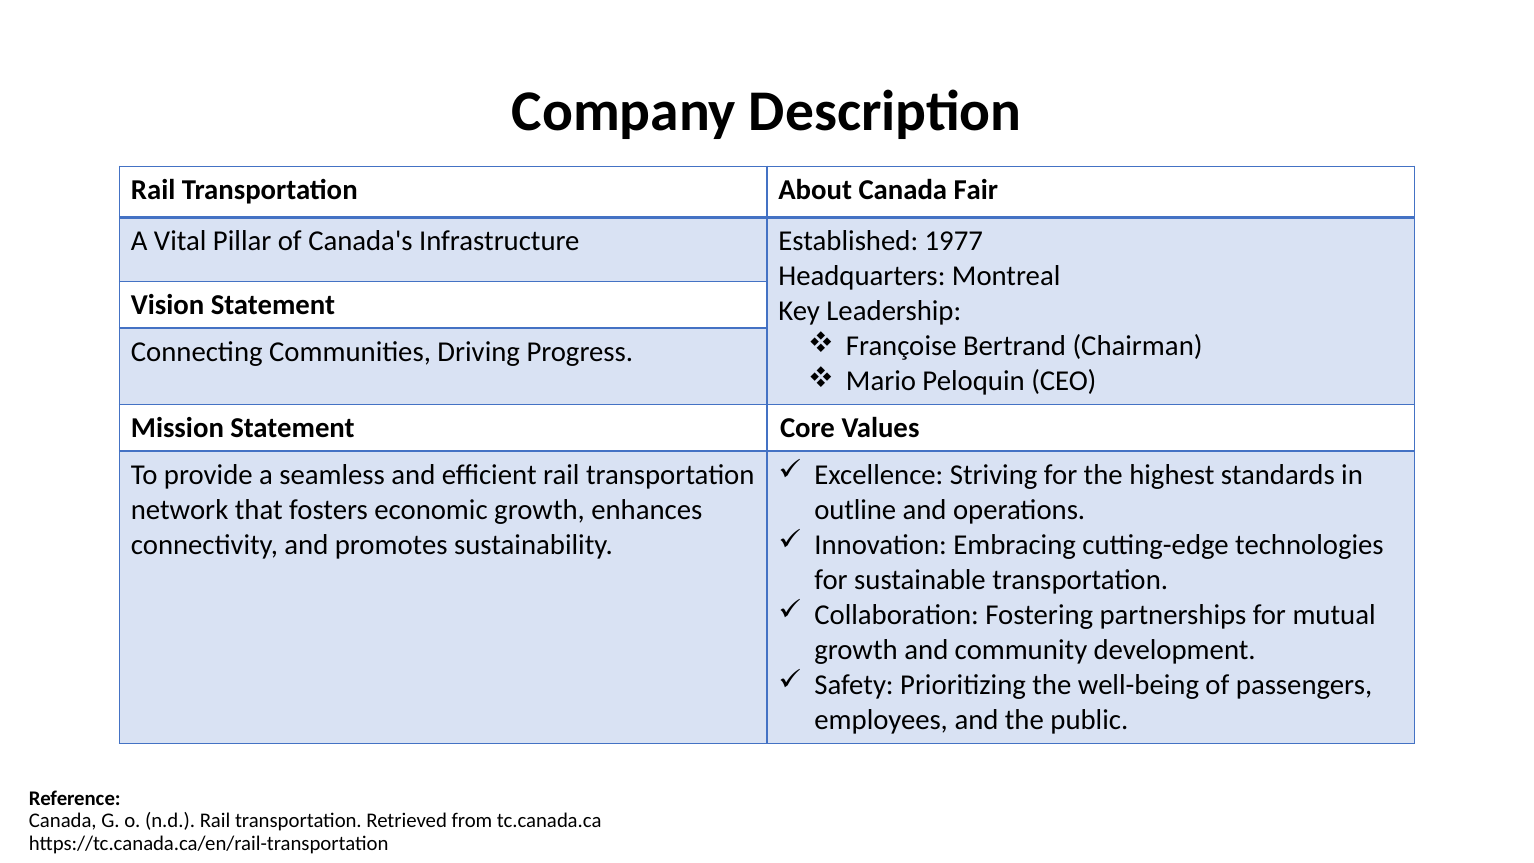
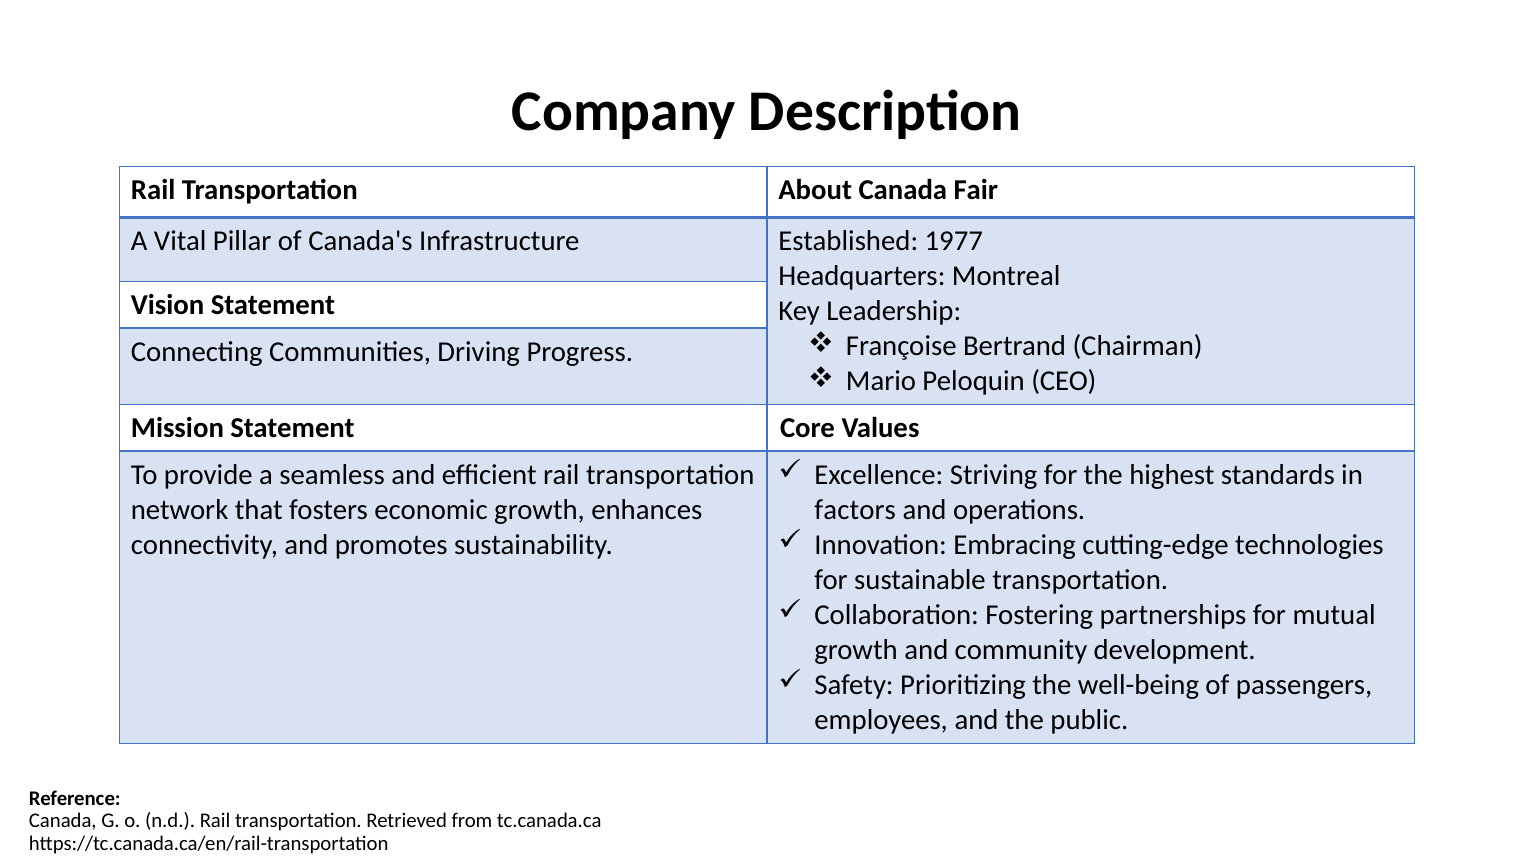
outline: outline -> factors (855, 510)
